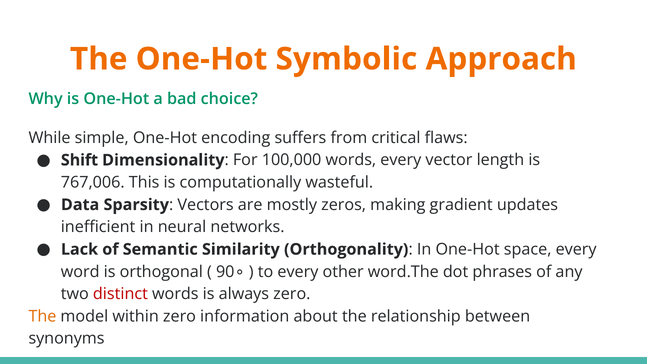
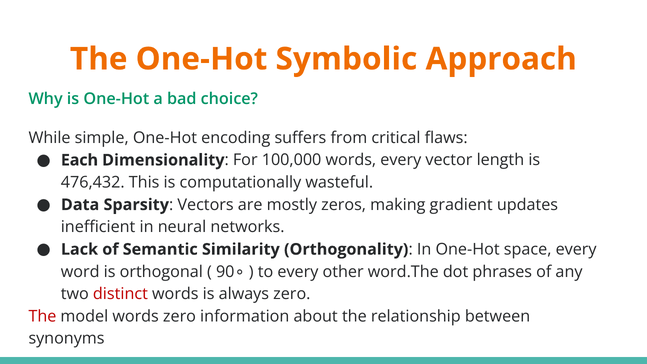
Shift: Shift -> Each (79, 160)
767,006: 767,006 -> 476,432 (93, 182)
The colour: orange -> red (42, 316)
model within: within -> words (136, 316)
